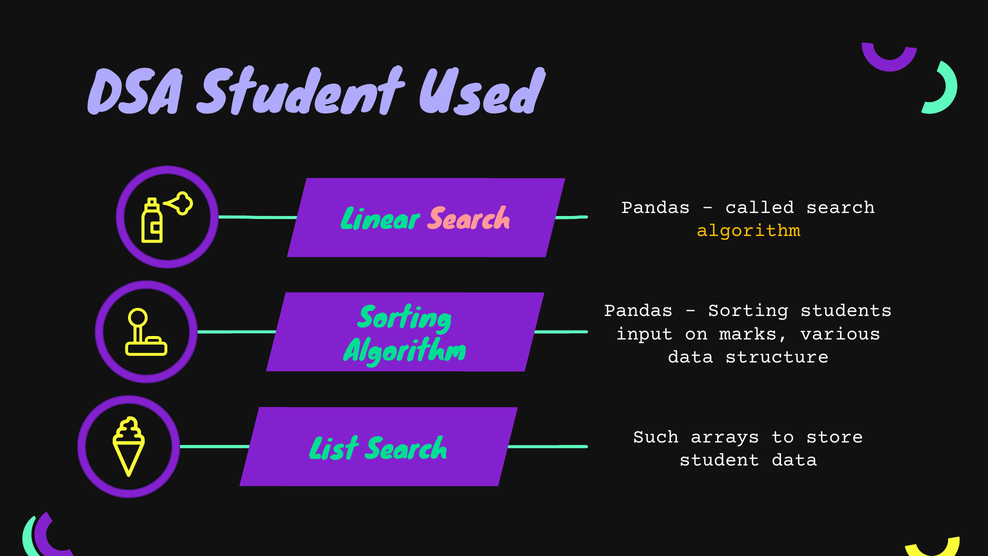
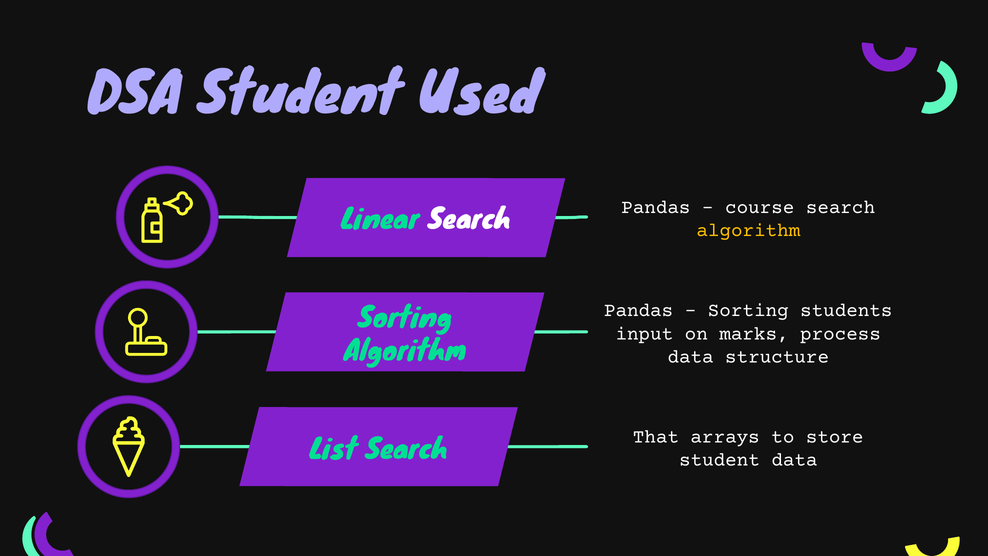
called: called -> course (760, 207)
Search colour: pink -> white (469, 219)
various: various -> process (841, 333)
Such: Such -> That (656, 436)
